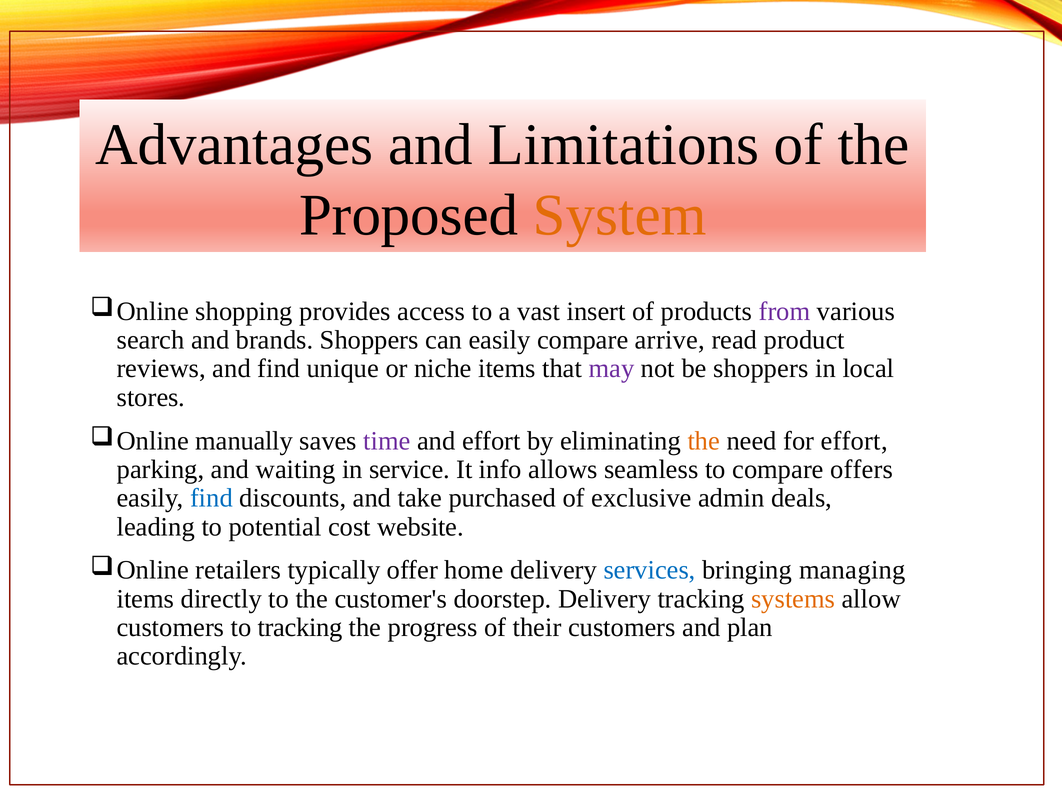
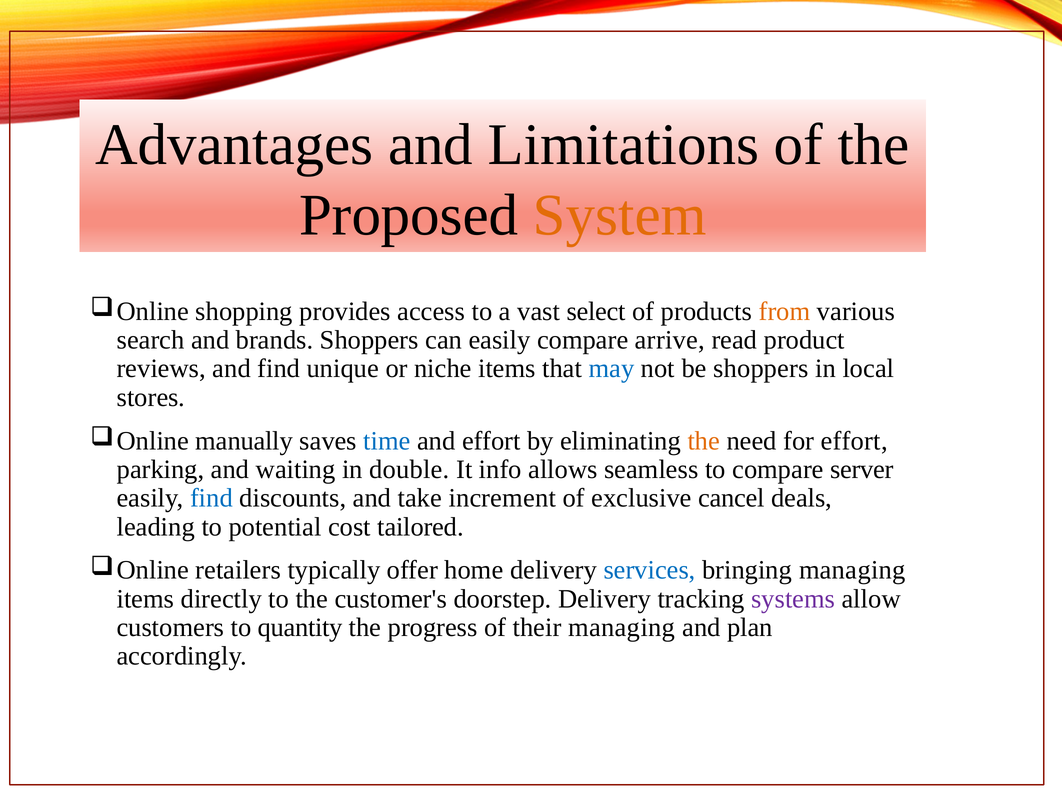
insert: insert -> select (596, 312)
from colour: purple -> orange (785, 312)
may colour: purple -> blue (612, 369)
time colour: purple -> blue (387, 441)
service: service -> double (409, 470)
offers: offers -> server (862, 470)
purchased: purchased -> increment (502, 498)
admin: admin -> cancel (731, 498)
website: website -> tailored (420, 527)
systems colour: orange -> purple (793, 599)
to tracking: tracking -> quantity (300, 628)
their customers: customers -> managing (622, 628)
